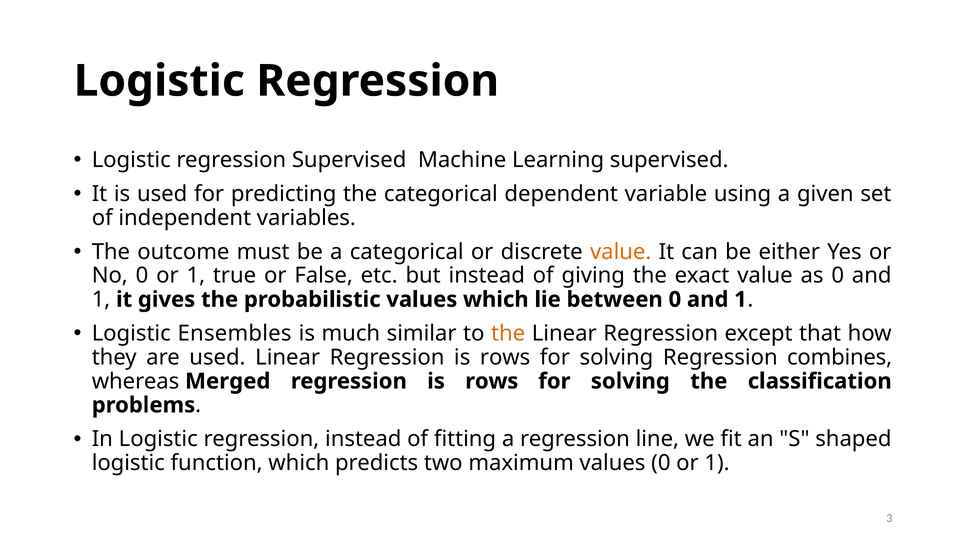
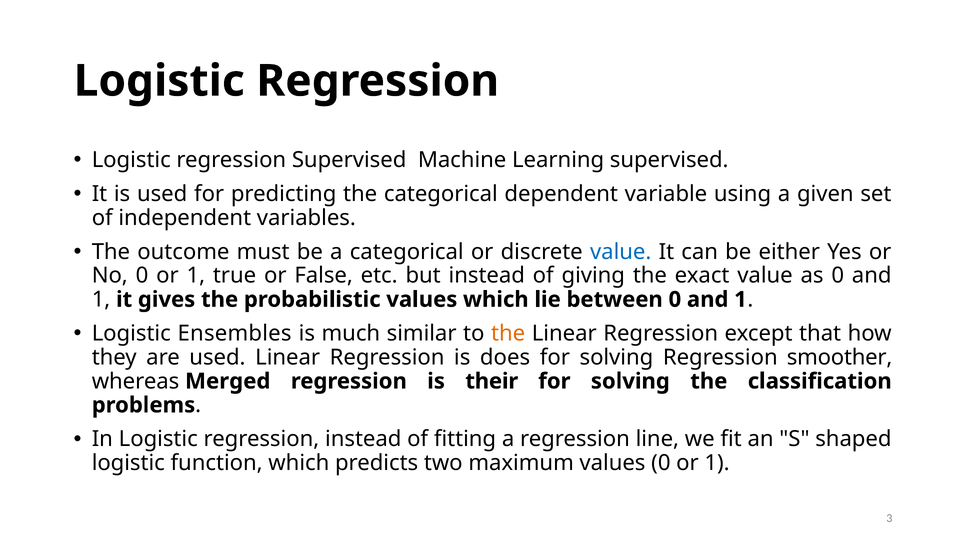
value colour: orange -> blue (621, 252)
Linear Regression is rows: rows -> does (505, 358)
combines: combines -> smoother (840, 358)
rows: rows -> their (492, 381)
